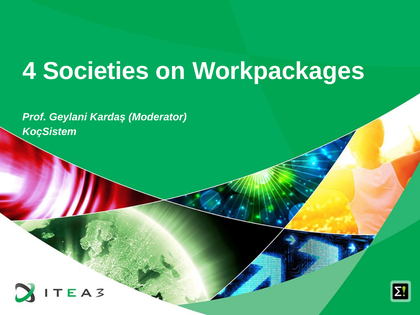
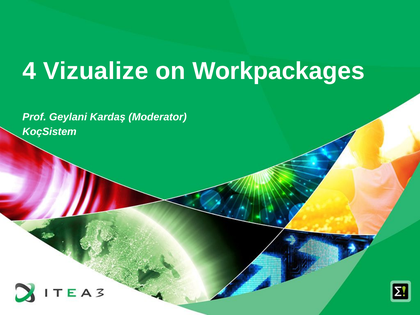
Societies: Societies -> Vizualize (96, 71)
